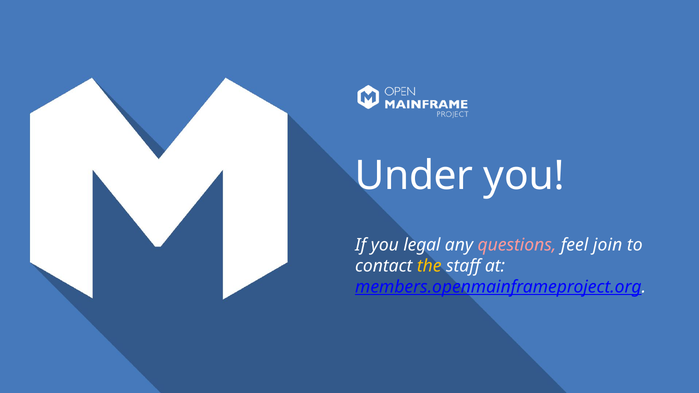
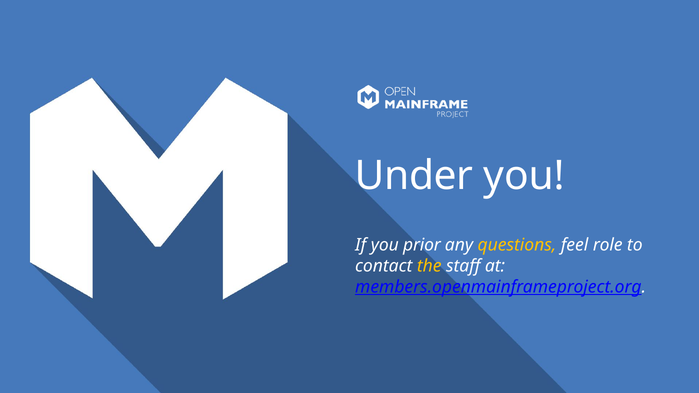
legal: legal -> prior (422, 245)
questions colour: pink -> yellow (517, 245)
join: join -> role (608, 245)
